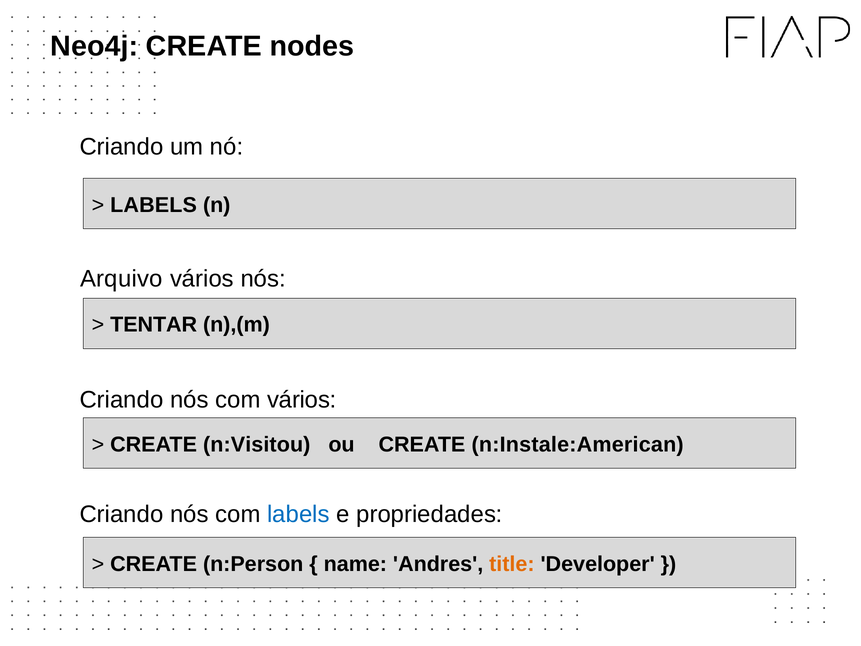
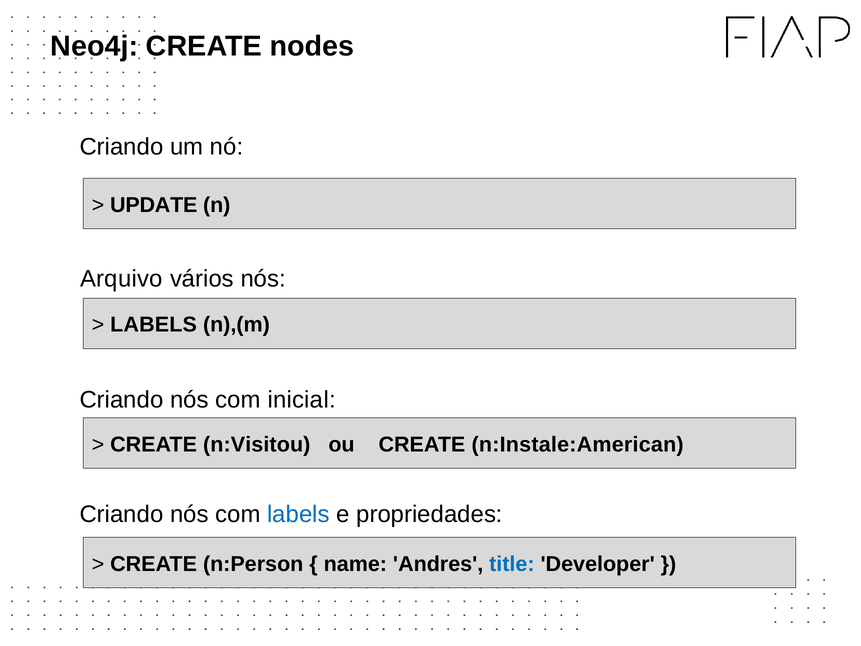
LABELS: LABELS -> UPDATE (154, 205)
TENTAR: TENTAR -> LABELS (154, 325)
com vários: vários -> inicial (302, 400)
title colour: orange -> blue (512, 564)
